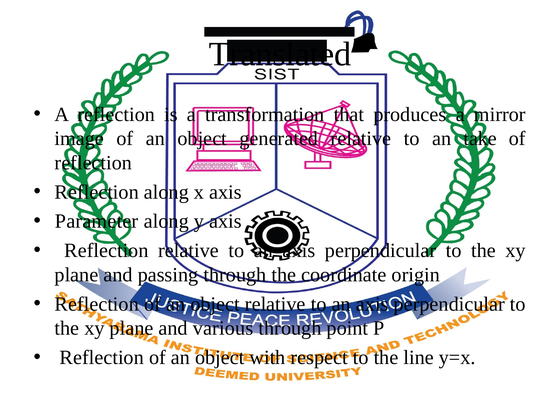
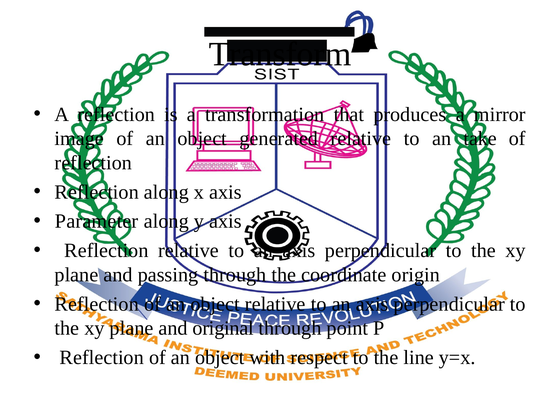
Translated: Translated -> Transform (280, 54)
various: various -> original (223, 328)
